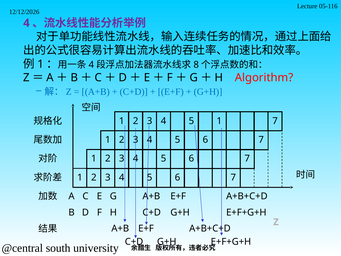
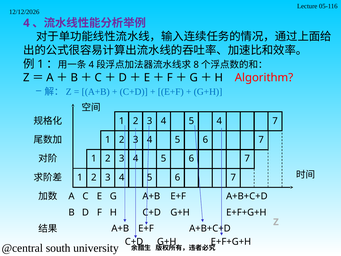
5 1: 1 -> 4 (219, 121)
